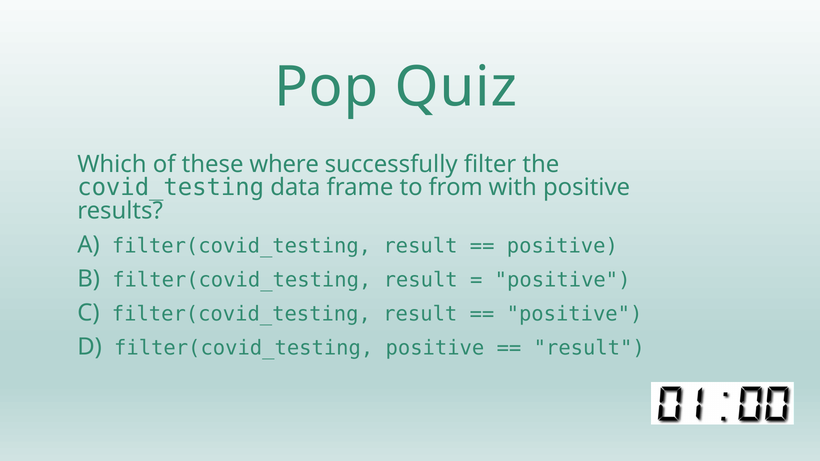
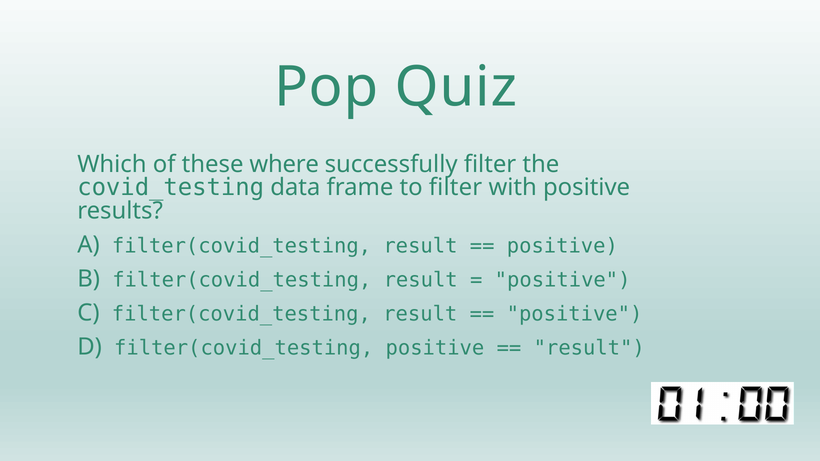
to from: from -> filter (455, 188)
